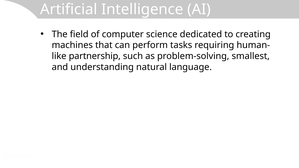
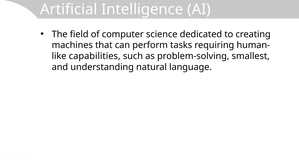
partnership: partnership -> capabilities (95, 56)
